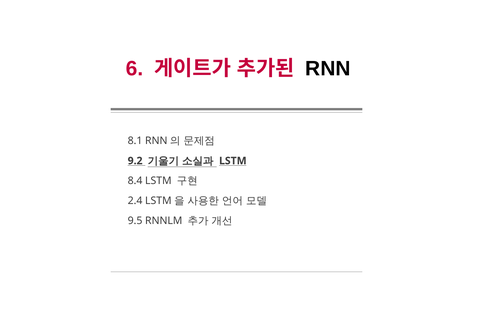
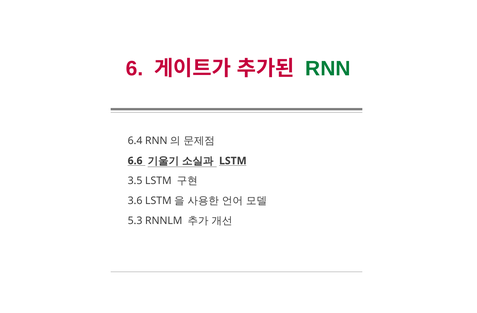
RNN colour: black -> green (328, 69)
8.1: 8.1 -> 6.4 (135, 141)
9.2: 9.2 -> 6.6 (135, 161)
8.4: 8.4 -> 3.5 (135, 181)
2.4: 2.4 -> 3.6 (135, 201)
9.5: 9.5 -> 5.3 (135, 221)
